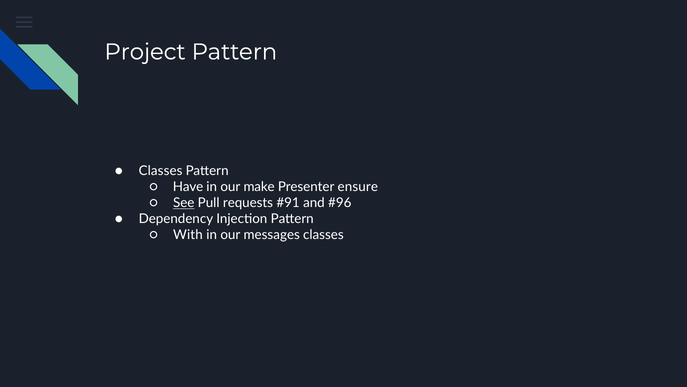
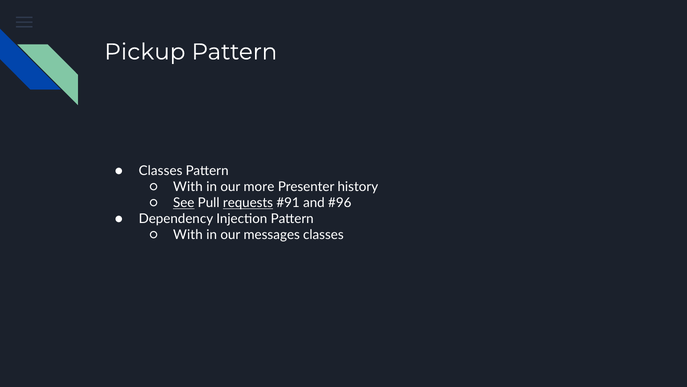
Project: Project -> Pickup (145, 52)
Have: Have -> With (188, 187)
make: make -> more (259, 187)
ensure: ensure -> history (358, 187)
requests underline: none -> present (248, 203)
